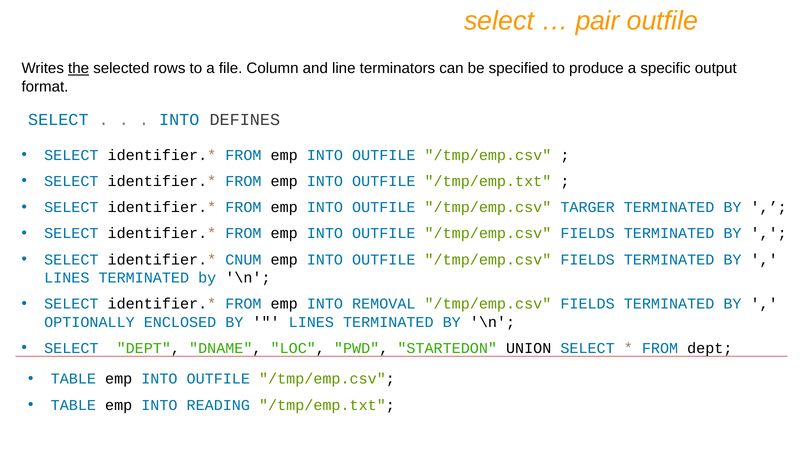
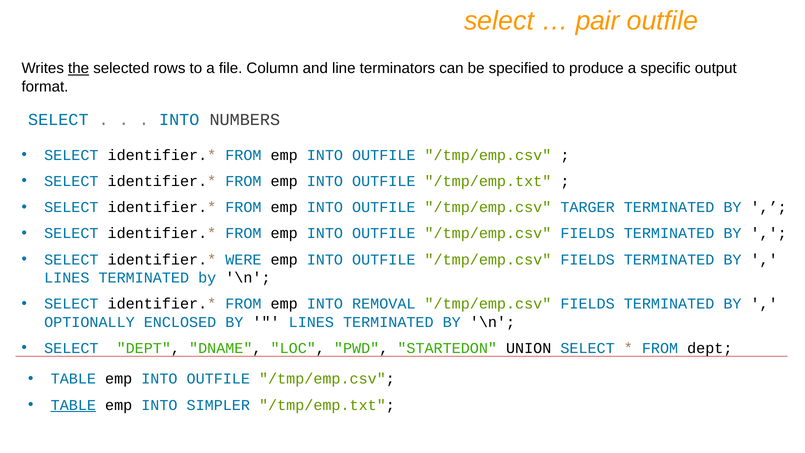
DEFINES: DEFINES -> NUMBERS (245, 120)
CNUM: CNUM -> WERE (243, 260)
TABLE underline: none -> present (73, 405)
READING: READING -> SIMPLER (218, 405)
